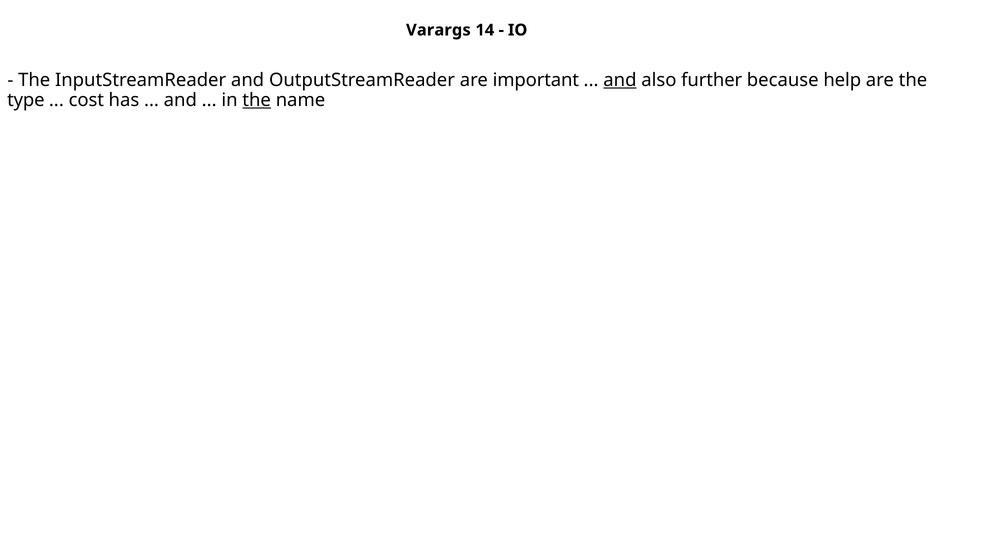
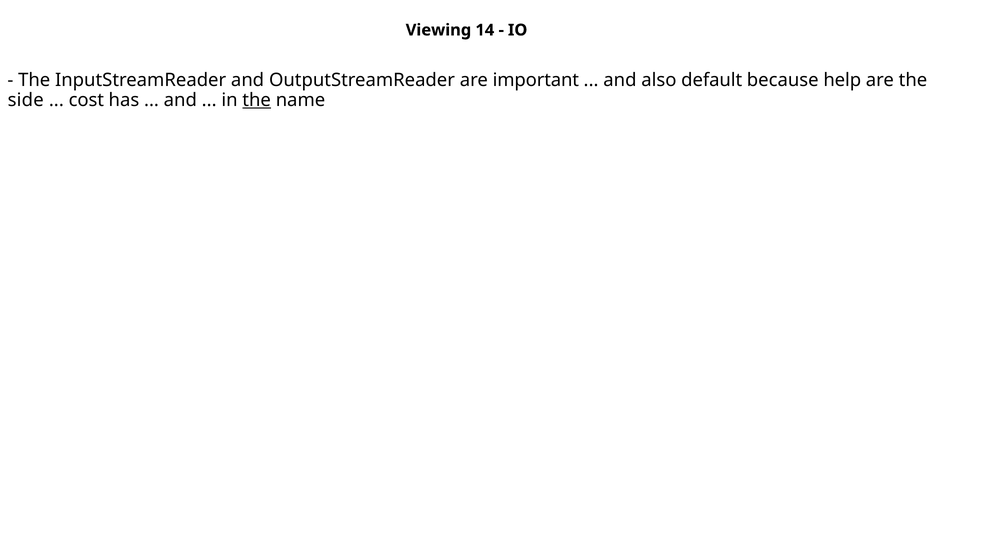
Varargs: Varargs -> Viewing (438, 30)
and underline: present -> none (620, 80)
further: further -> default (712, 80)
type: type -> side (26, 100)
